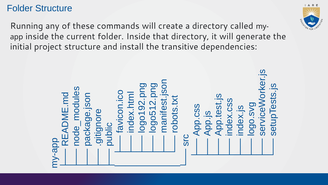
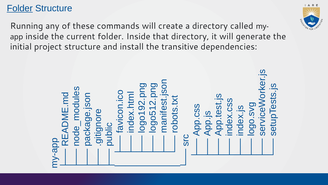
Folder underline: none -> present (20, 8)
